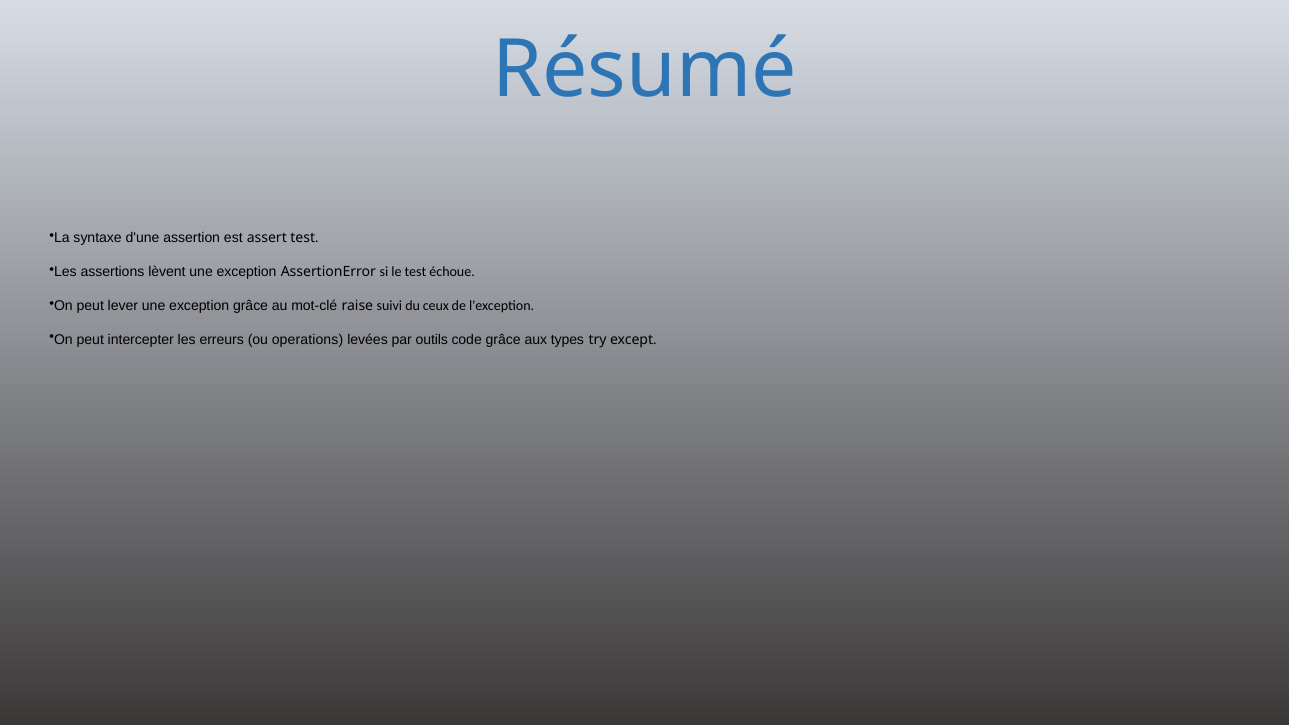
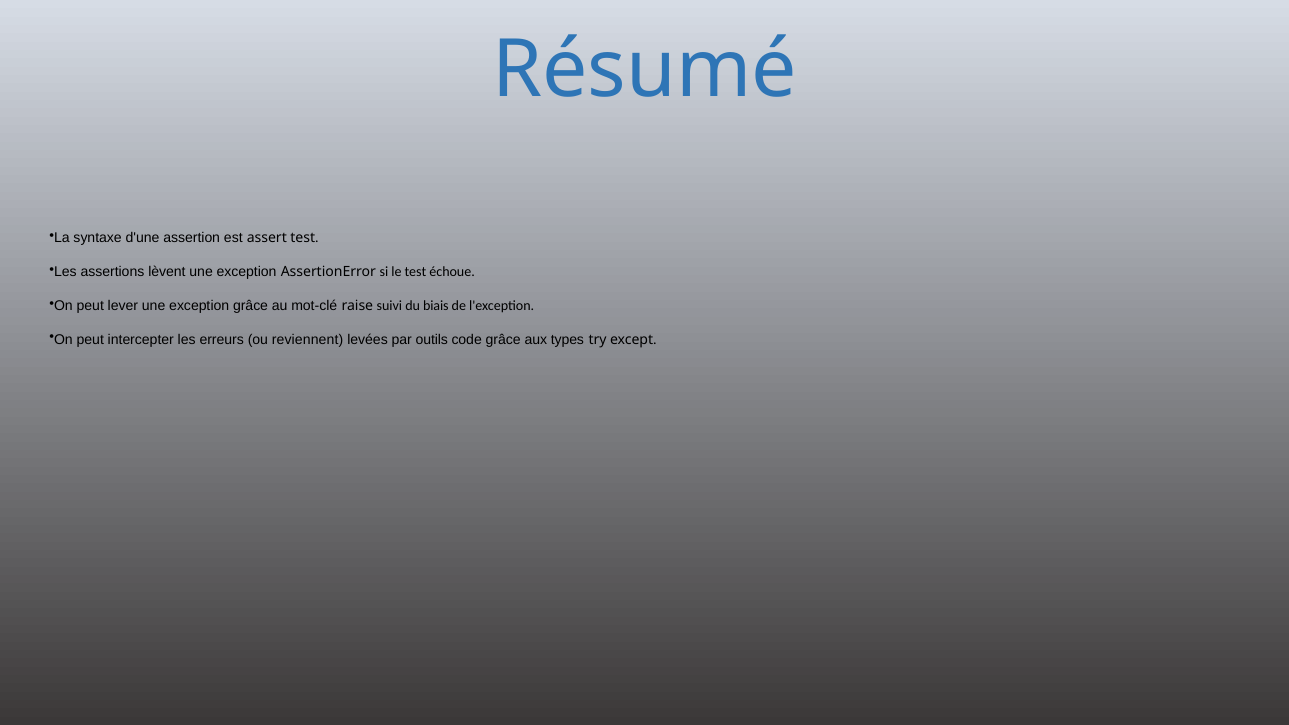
ceux: ceux -> biais (436, 306)
operations: operations -> reviennent (308, 340)
